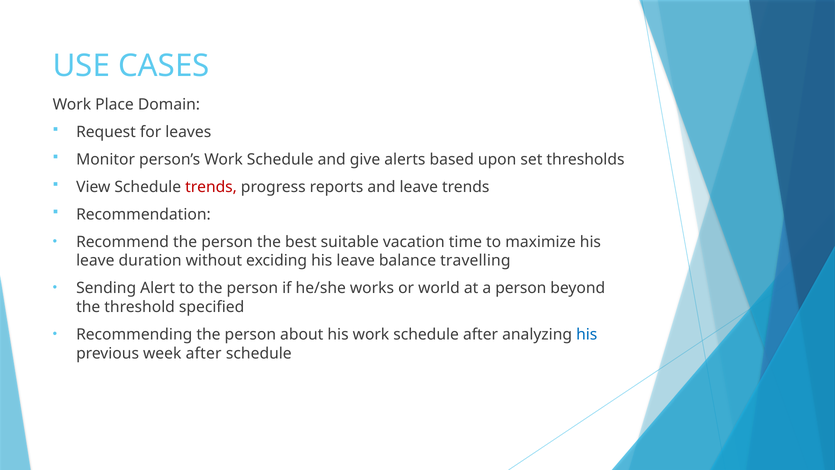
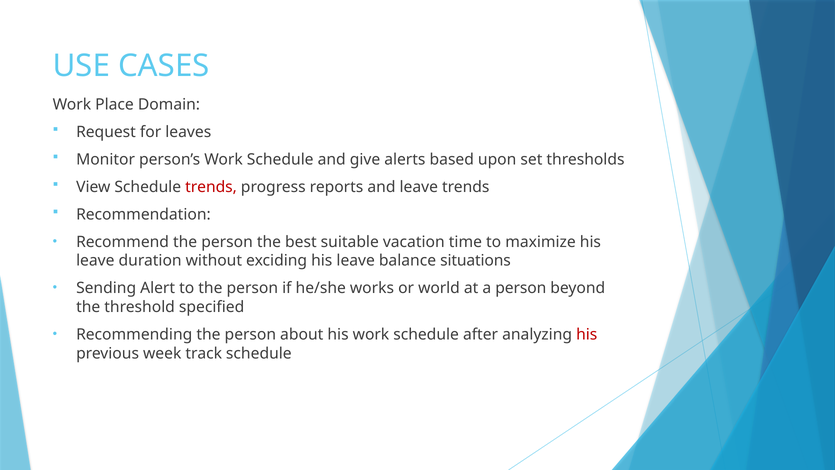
travelling: travelling -> situations (476, 261)
his colour: blue -> red (587, 334)
week after: after -> track (204, 353)
